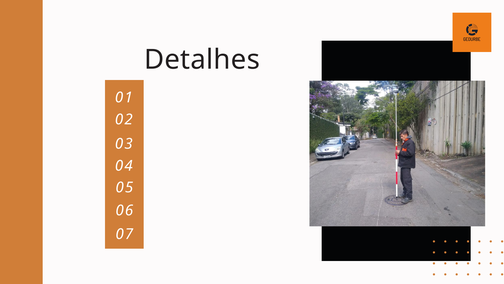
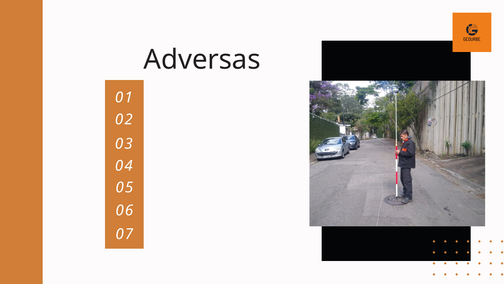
Detalhes: Detalhes -> Adversas (202, 60)
